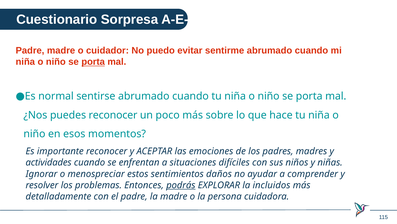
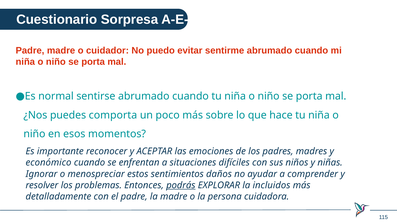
porta underline: present -> none (93, 62)
puedes reconocer: reconocer -> comporta (113, 115)
actividades: actividades -> económico (48, 162)
